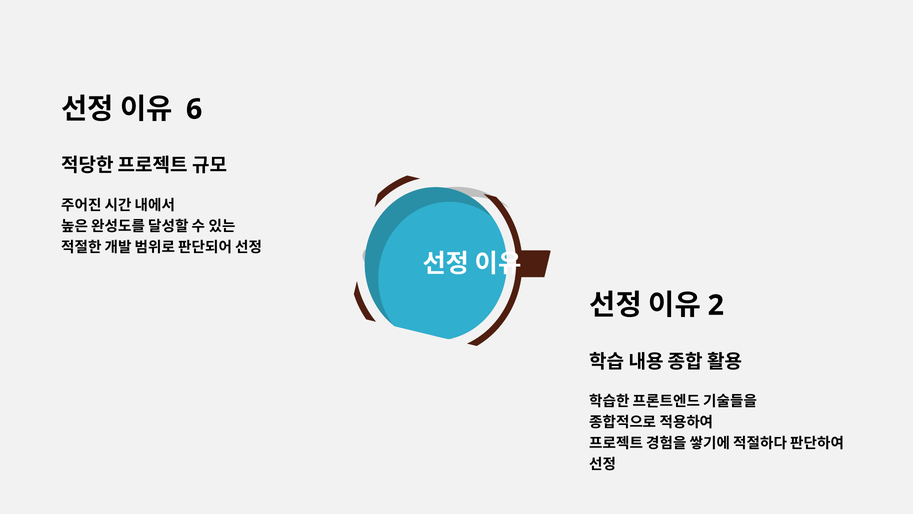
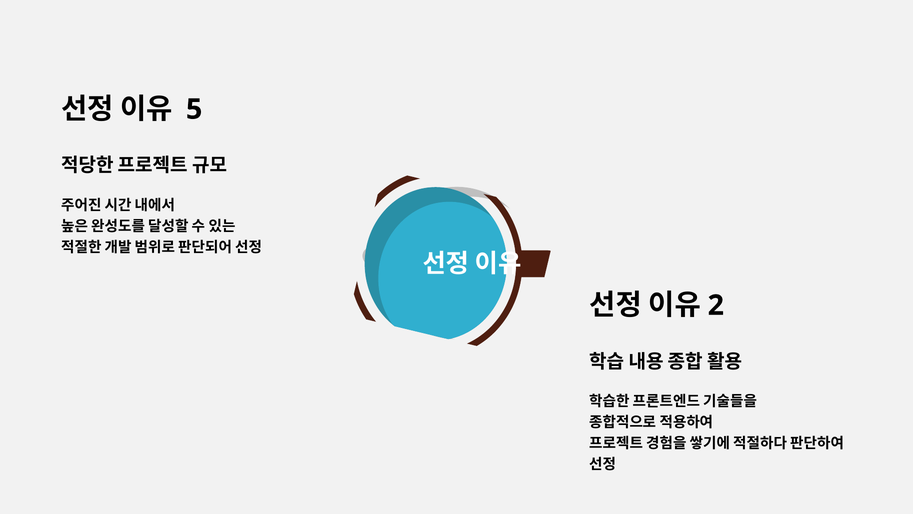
6: 6 -> 5 (194, 109)
